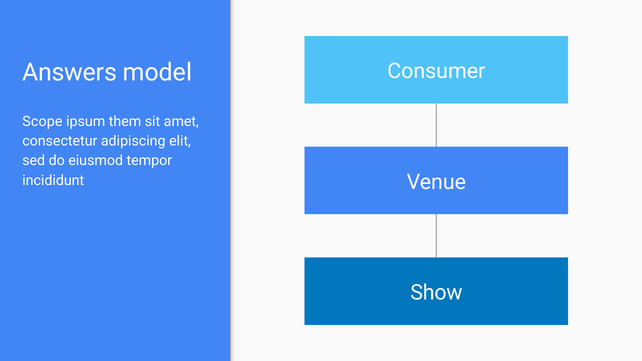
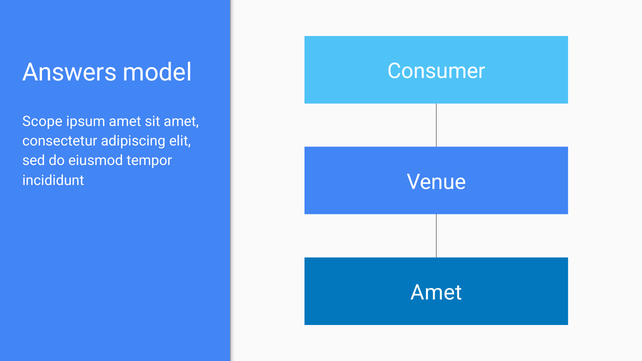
ipsum them: them -> amet (125, 121)
Show: Show -> Amet (436, 293)
